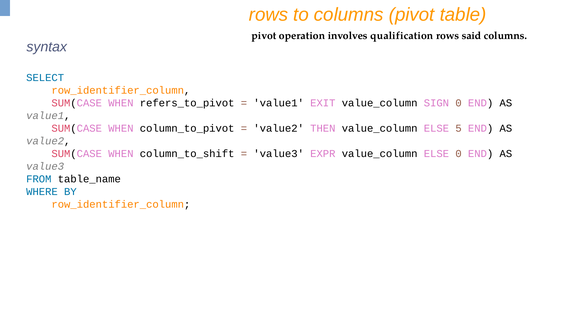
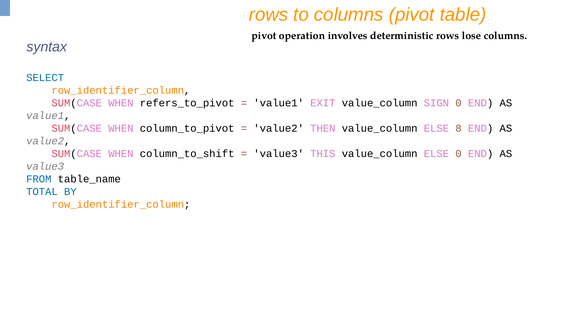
qualification: qualification -> deterministic (402, 36)
said: said -> lose (472, 36)
5: 5 -> 8 (459, 128)
EXPR: EXPR -> THIS (323, 153)
WHERE: WHERE -> TOTAL (42, 191)
